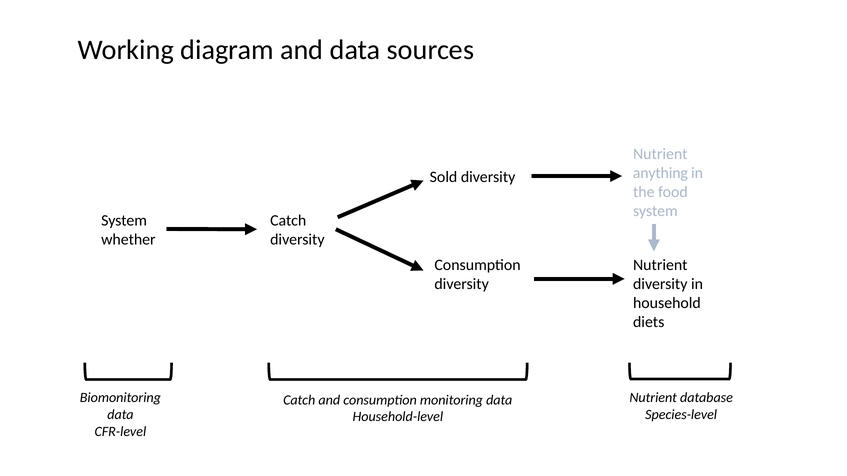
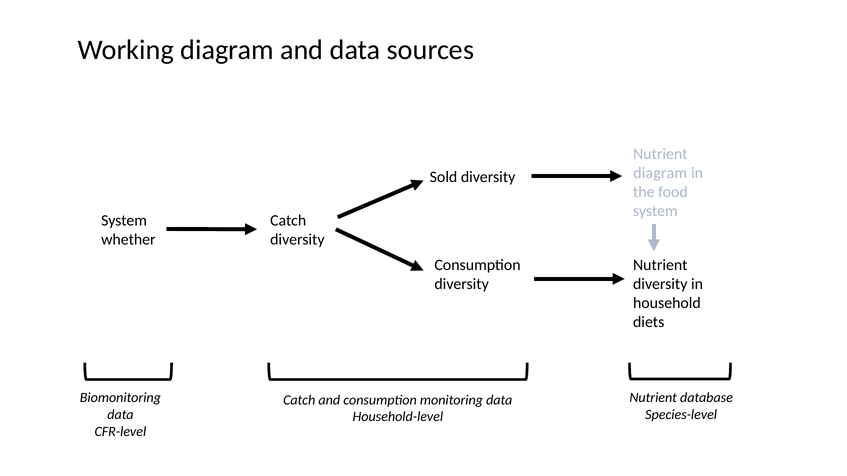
anything: anything -> diagram (660, 173)
